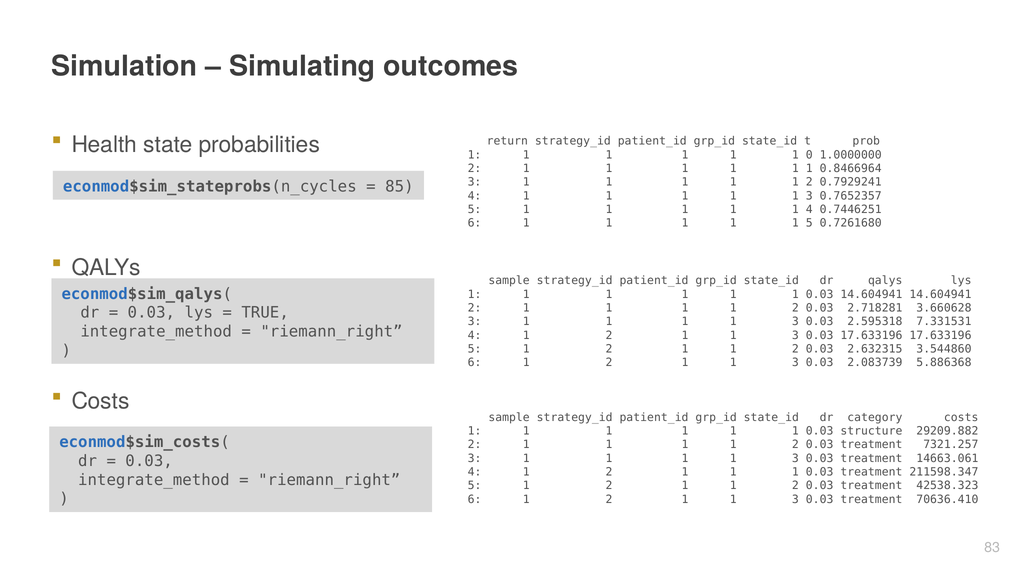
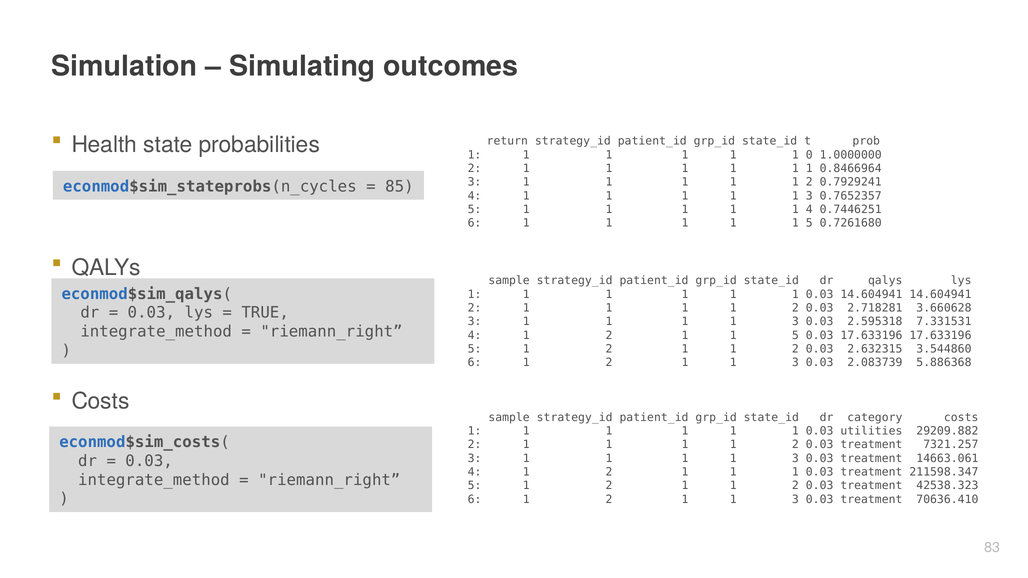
3: 3 -> 5 (795, 335)
structure: structure -> utilities (871, 431)
